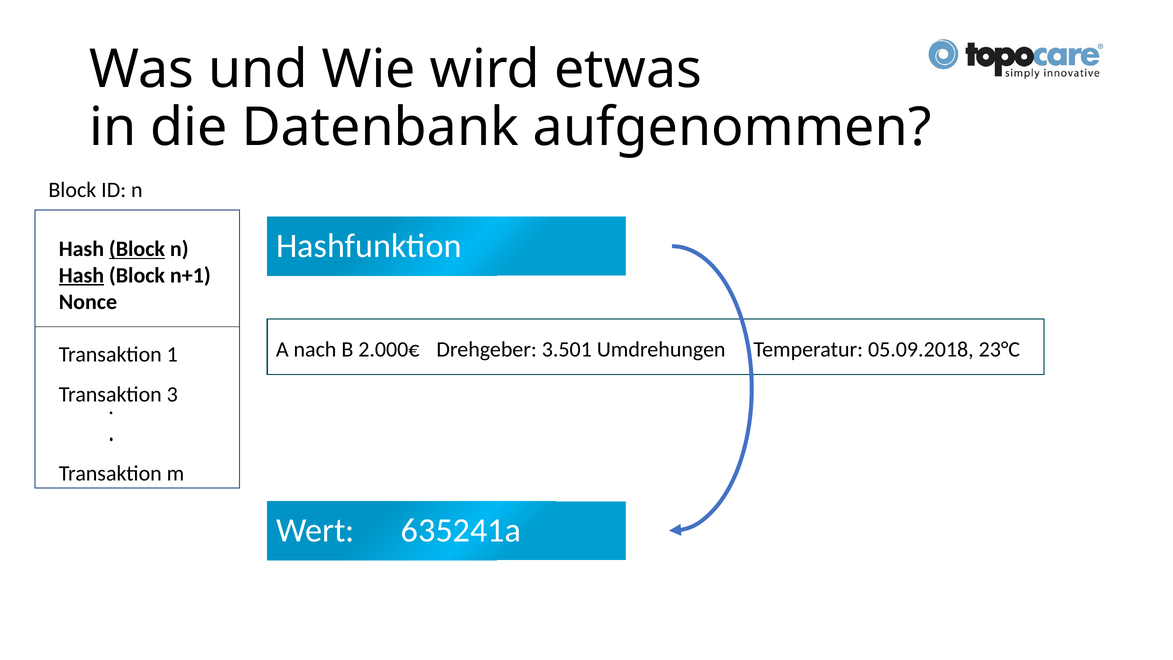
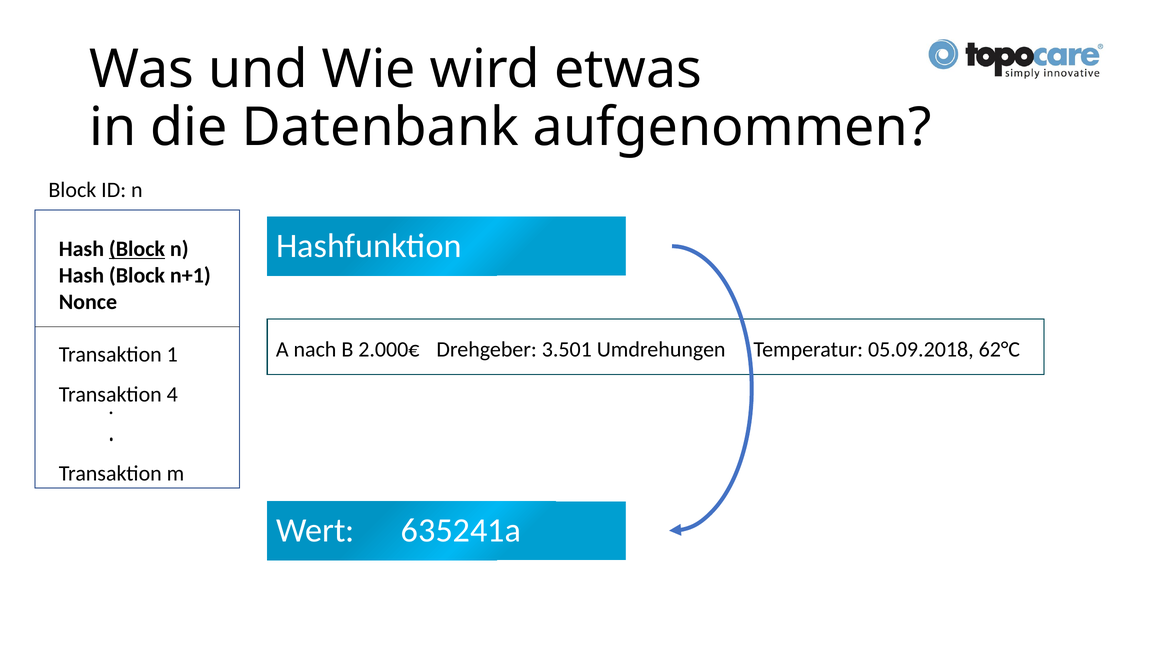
Hash underline: present -> none (81, 275)
23°C: 23°C -> 62°C (999, 350)
3: 3 -> 4 (172, 394)
